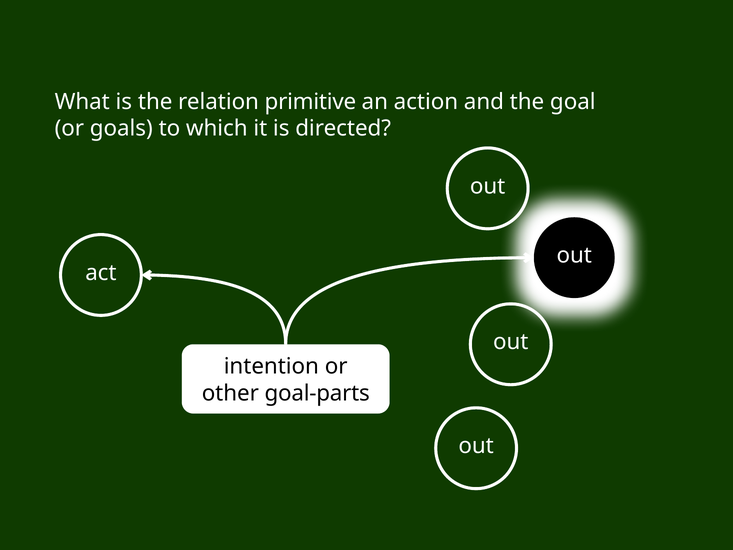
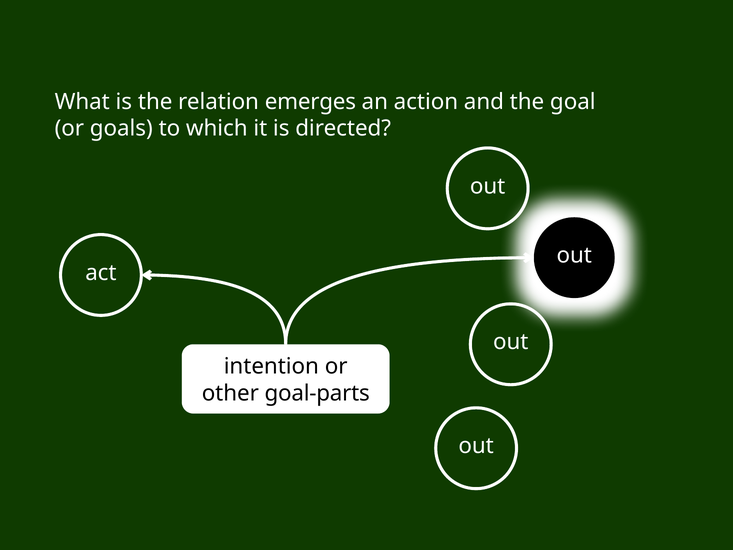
primitive: primitive -> emerges (310, 102)
